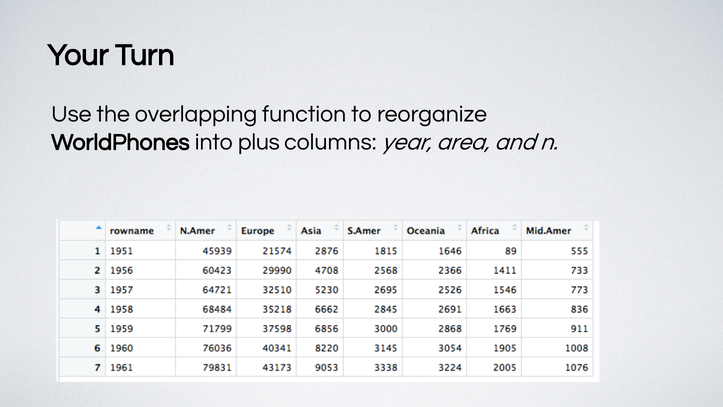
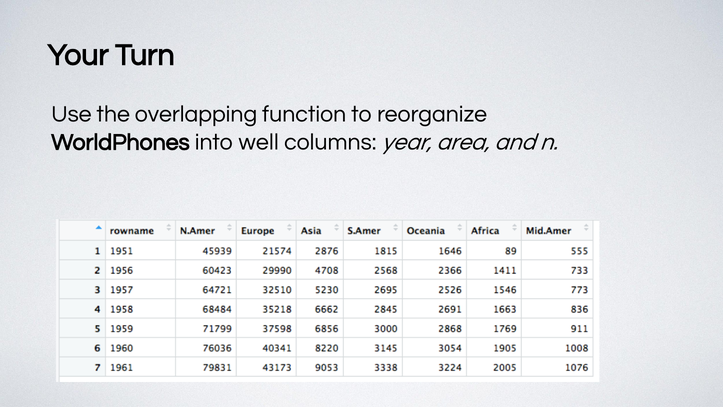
plus: plus -> well (259, 142)
